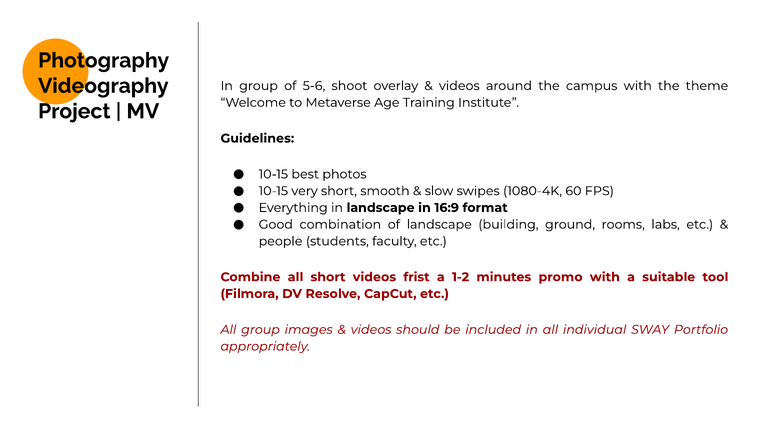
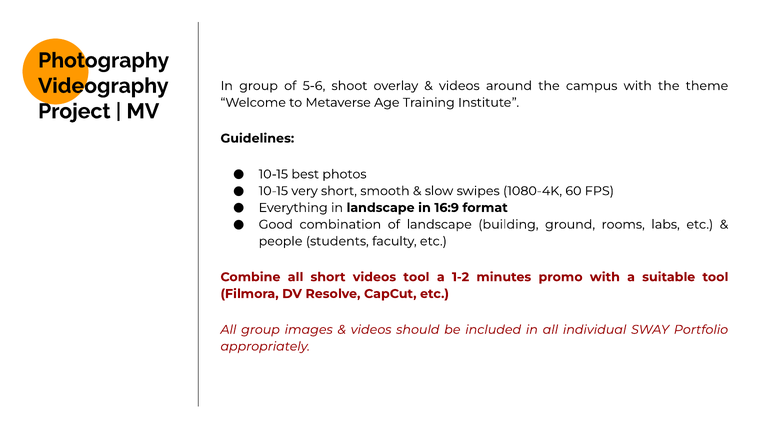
videos frist: frist -> tool (416, 277)
